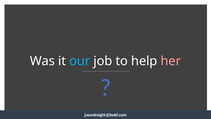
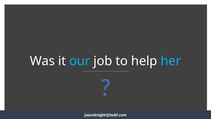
her colour: pink -> light blue (171, 61)
